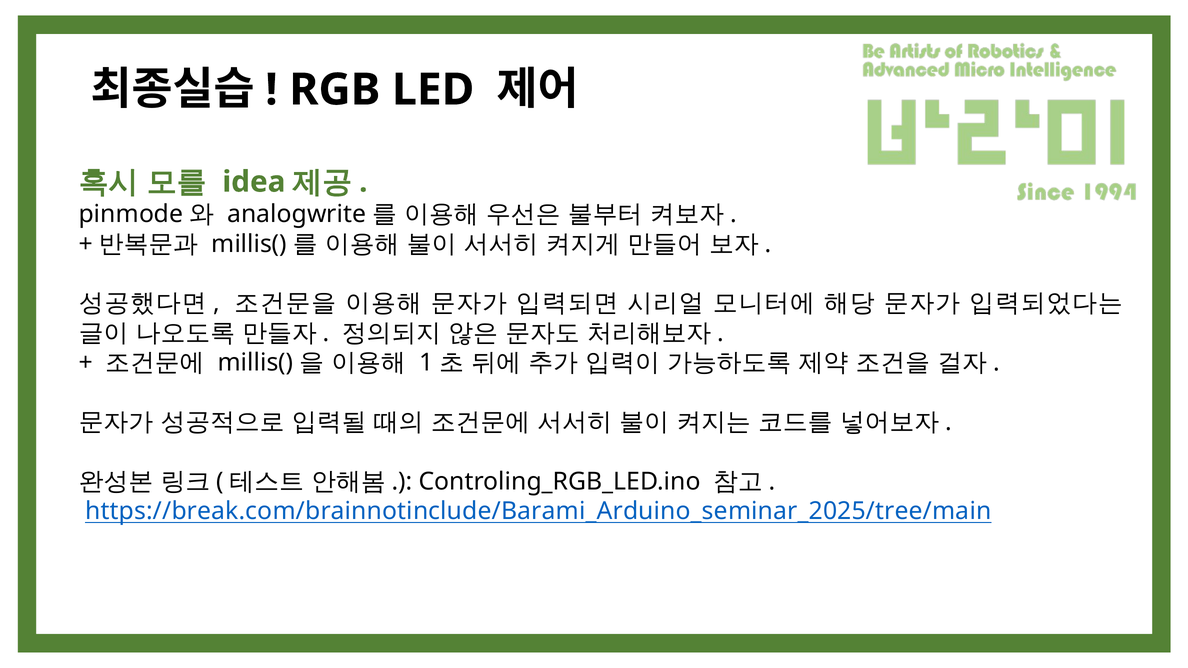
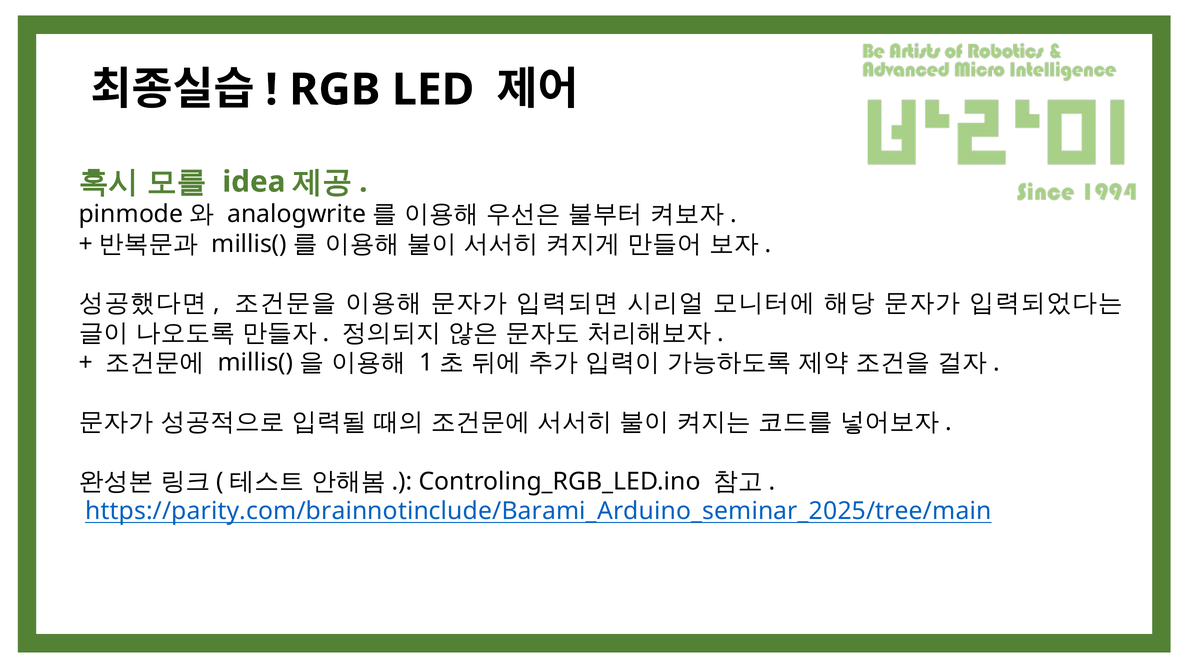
https://break.com/brainnotinclude/Barami_Arduino_seminar_2025/tree/main: https://break.com/brainnotinclude/Barami_Arduino_seminar_2025/tree/main -> https://parity.com/brainnotinclude/Barami_Arduino_seminar_2025/tree/main (538, 511)
